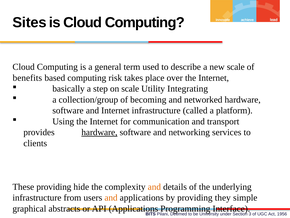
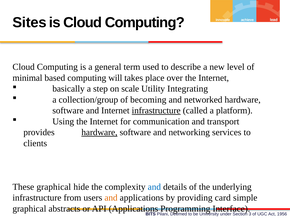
new scale: scale -> level (236, 67)
benefits: benefits -> minimal (27, 78)
risk: risk -> will (115, 78)
infrastructure underline: none -> present (156, 110)
These providing: providing -> graphical (54, 186)
and colour: orange -> blue (154, 186)
they: they -> card (223, 197)
